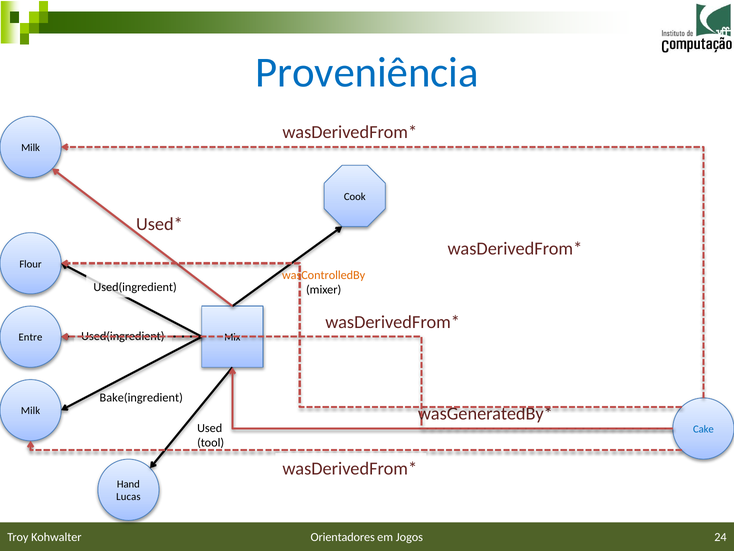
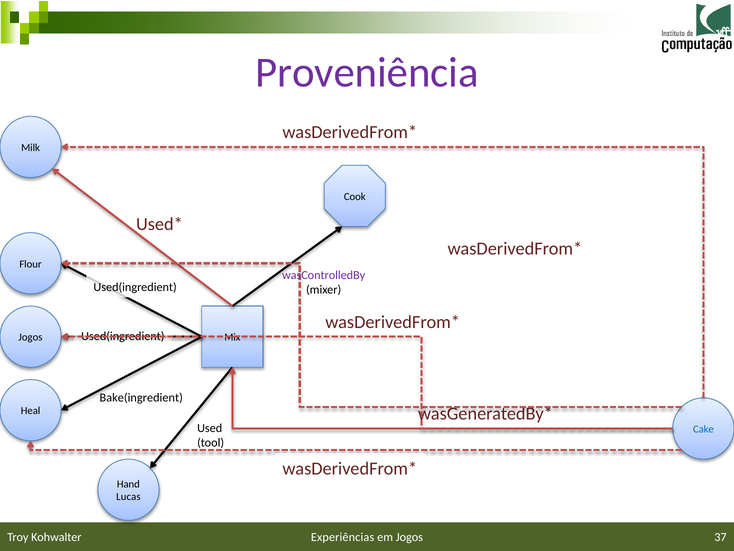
Proveniência colour: blue -> purple (367, 72)
wasControlledBy colour: orange -> purple (324, 275)
Entre: Entre -> Jogos (30, 337)
Milk: Milk -> Heal (31, 411)
Orientadores: Orientadores -> Experiências (343, 537)
24: 24 -> 37 (720, 537)
